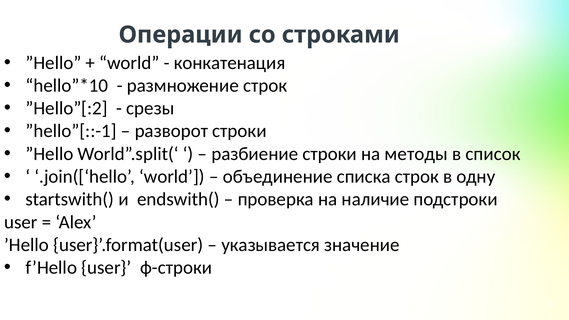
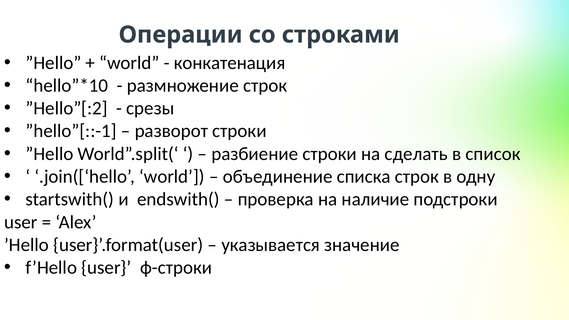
методы: методы -> сделать (416, 154)
